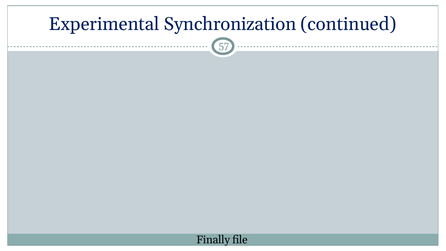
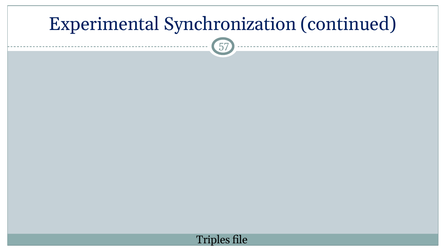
Finally: Finally -> Triples (213, 240)
